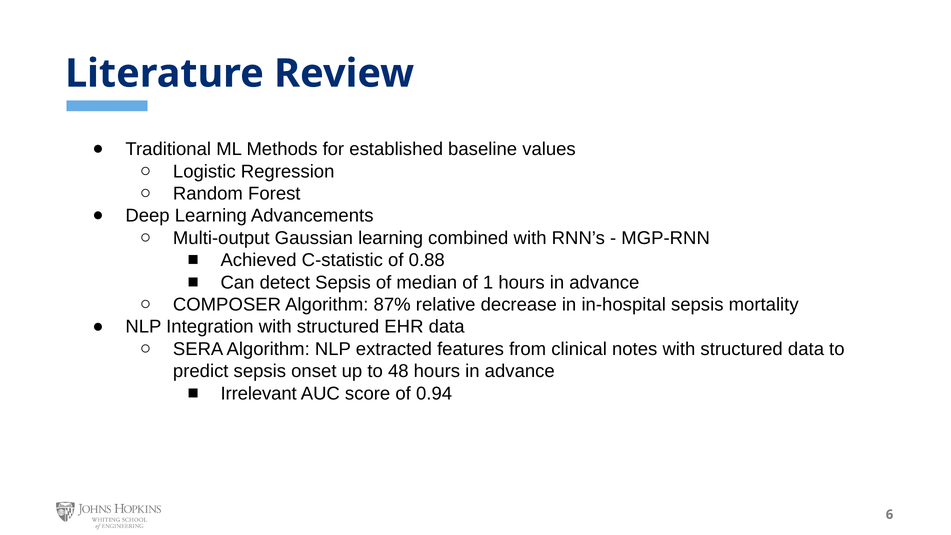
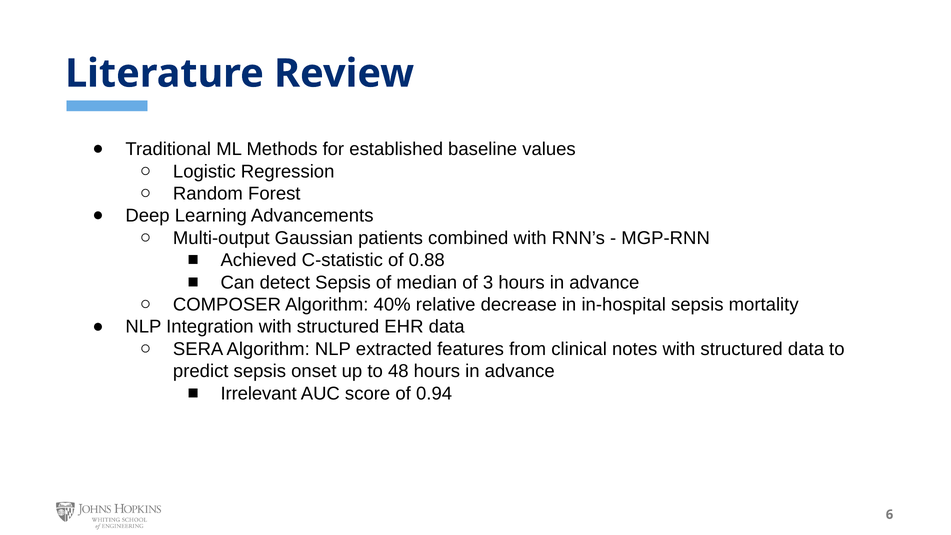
Gaussian learning: learning -> patients (391, 238)
1: 1 -> 3 (488, 282)
87%: 87% -> 40% (392, 305)
